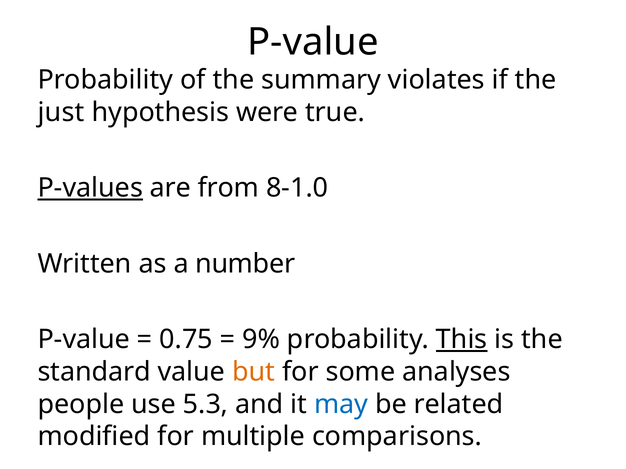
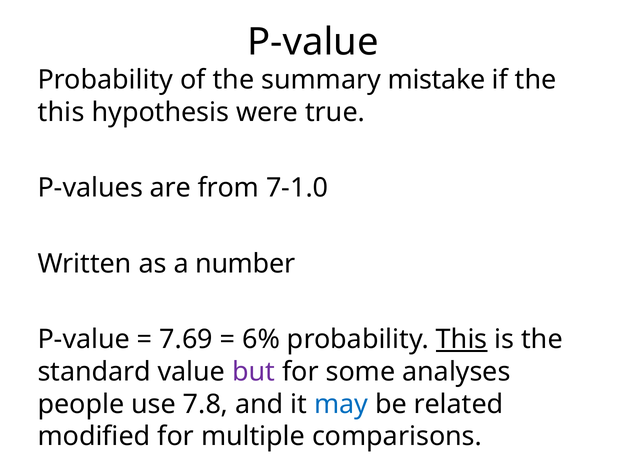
violates: violates -> mistake (437, 80)
just: just -> this (61, 112)
P-values underline: present -> none (90, 188)
8-1.0: 8-1.0 -> 7-1.0 (297, 188)
0.75: 0.75 -> 7.69 (186, 340)
9%: 9% -> 6% (261, 340)
but colour: orange -> purple (254, 372)
5.3: 5.3 -> 7.8 (206, 405)
